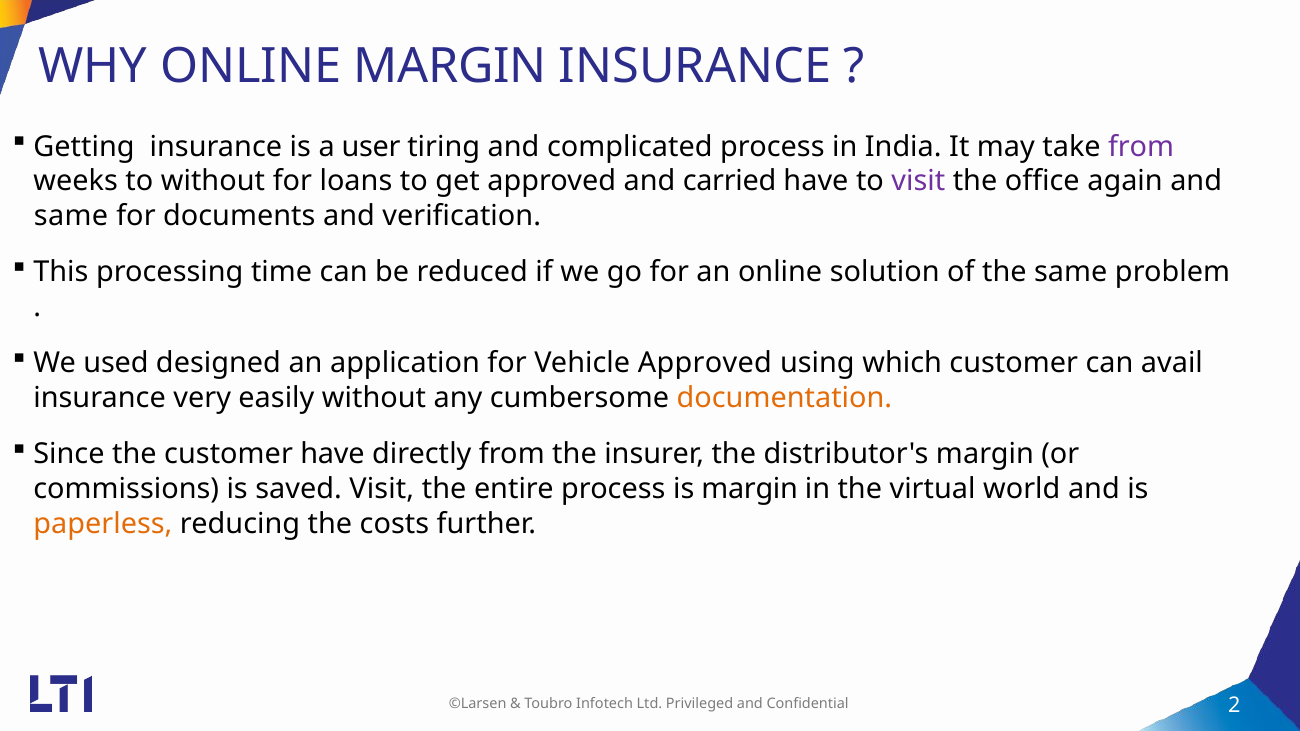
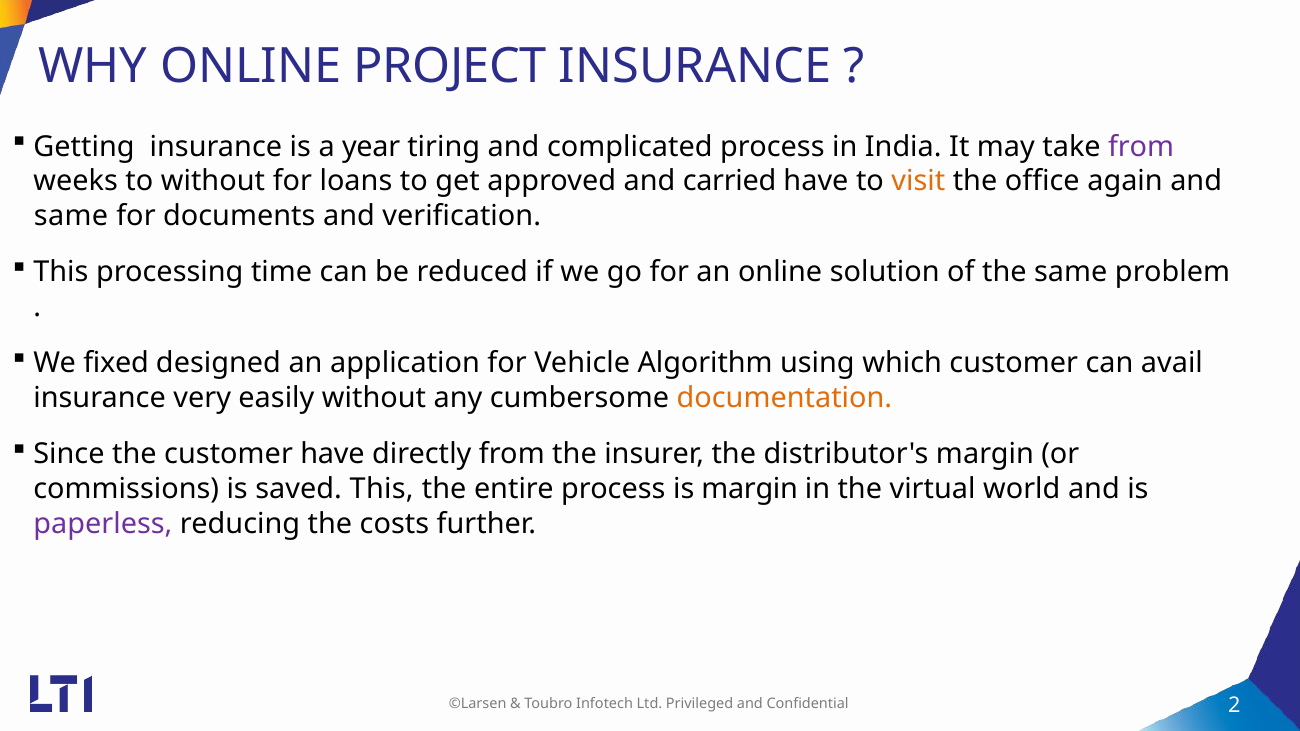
ONLINE MARGIN: MARGIN -> PROJECT (450, 67)
user: user -> year (371, 147)
visit colour: purple -> orange (918, 181)
used: used -> fixed (116, 363)
Vehicle Approved: Approved -> Algorithm (705, 363)
saved Visit: Visit -> This (382, 489)
paperless colour: orange -> purple (103, 524)
